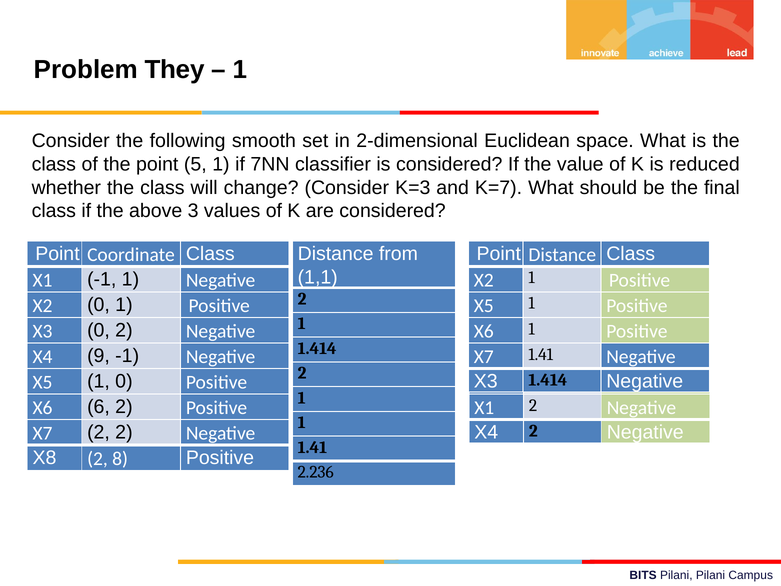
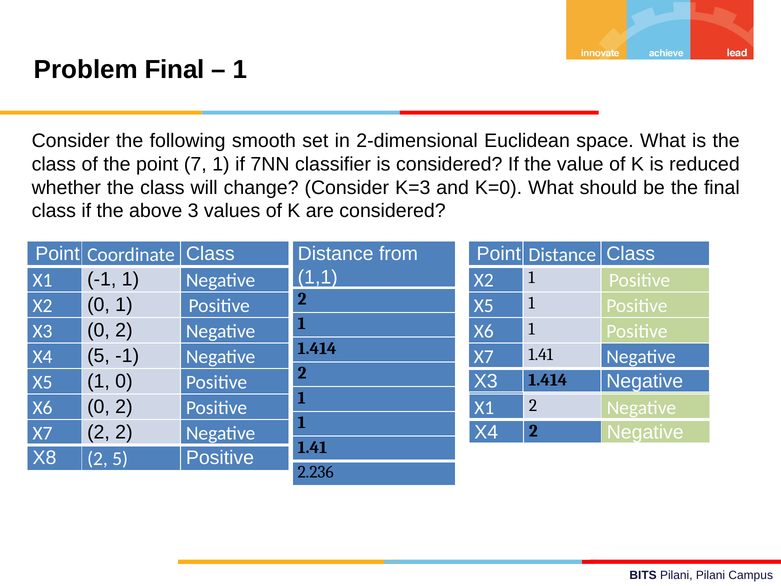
Problem They: They -> Final (175, 70)
5: 5 -> 7 (195, 164)
K=7: K=7 -> K=0 (498, 188)
X4 9: 9 -> 5 (99, 356)
X6 6: 6 -> 0 (99, 407)
2 8: 8 -> 5 (120, 459)
